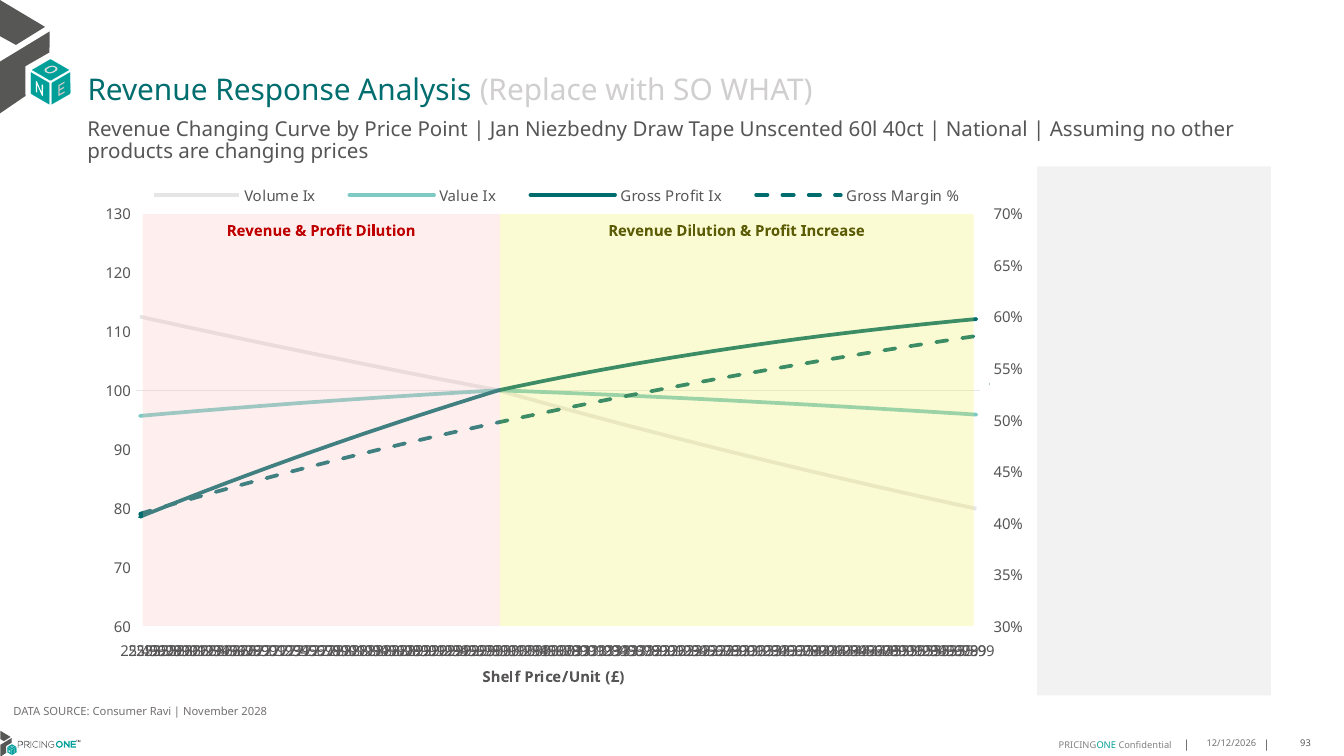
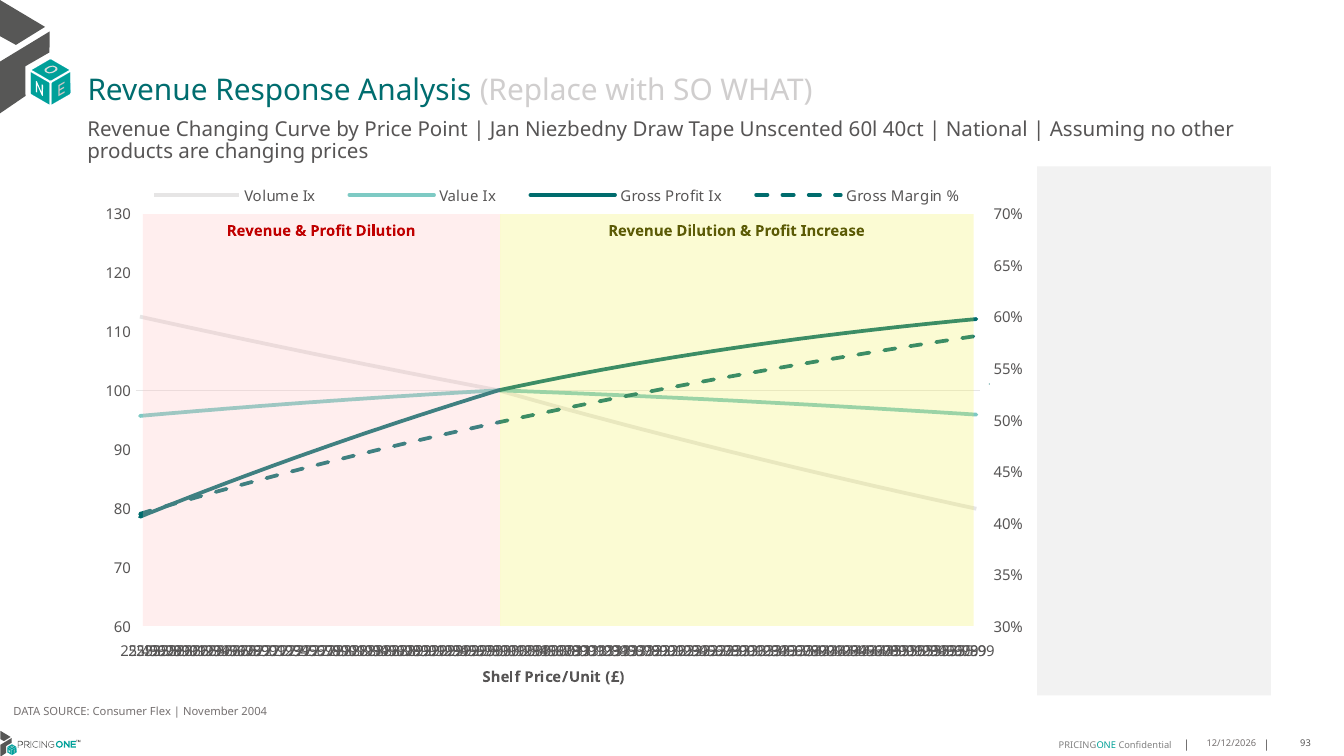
Ravi: Ravi -> Flex (161, 712)
2028: 2028 -> 2004 (254, 712)
